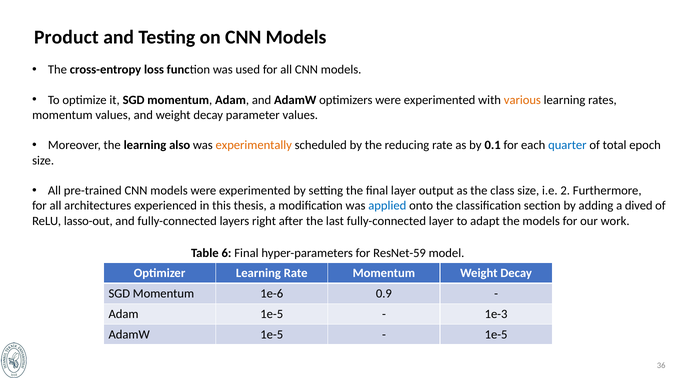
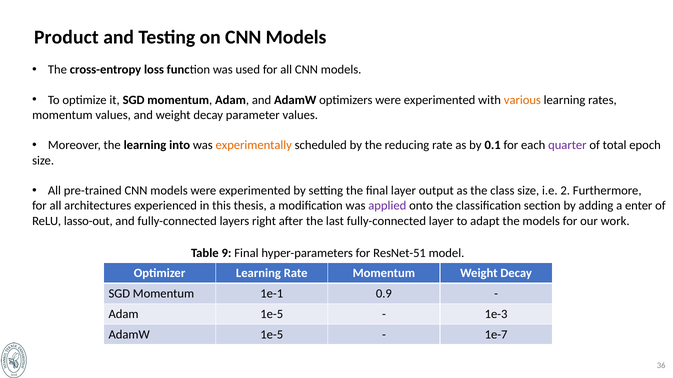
also: also -> into (180, 146)
quarter colour: blue -> purple (567, 146)
applied colour: blue -> purple (387, 206)
dived: dived -> enter (639, 206)
6: 6 -> 9 (226, 254)
ResNet-59: ResNet-59 -> ResNet-51 (400, 254)
1e-6: 1e-6 -> 1e-1 (272, 294)
1e-5: 1e-5 -> 1e-7 (496, 335)
